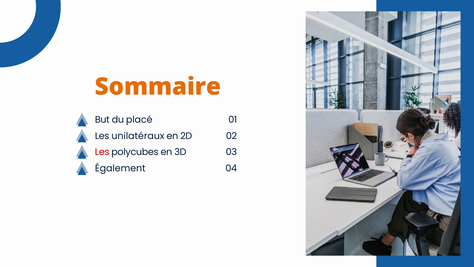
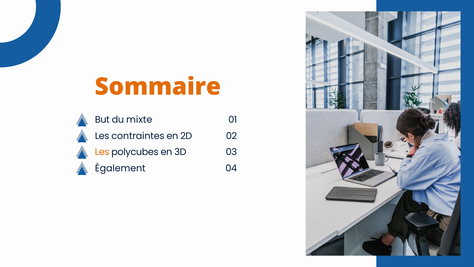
placé: placé -> mixte (139, 120)
unilatéraux: unilatéraux -> contraintes (138, 136)
Les colour: red -> orange (102, 152)
